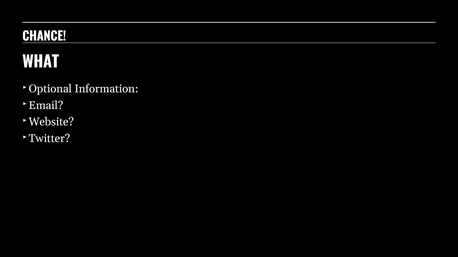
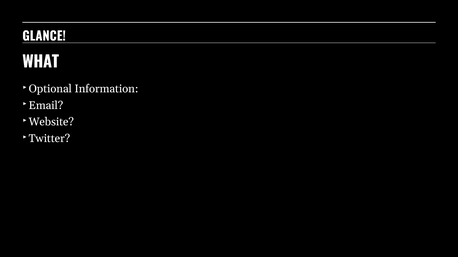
CHANCE: CHANCE -> GLANCE (44, 36)
